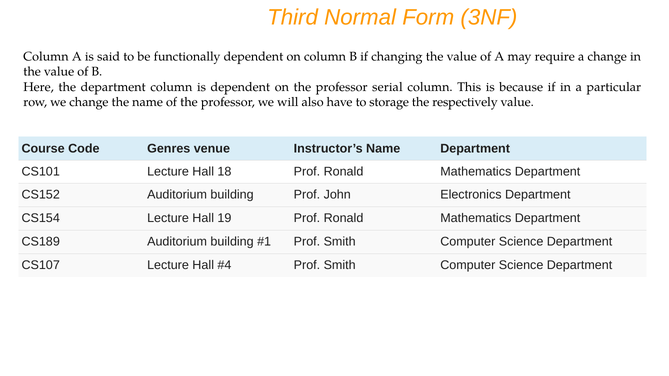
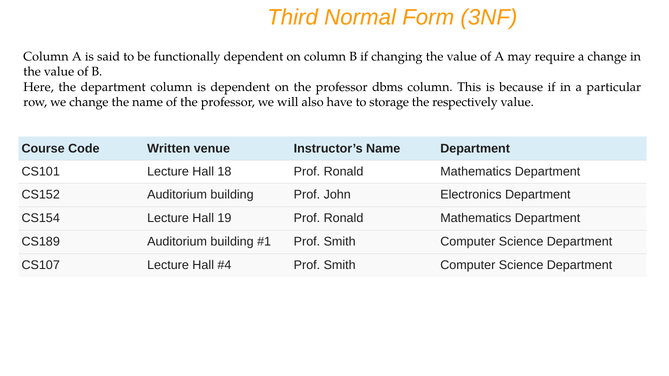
serial: serial -> dbms (388, 87)
Genres: Genres -> Written (169, 149)
